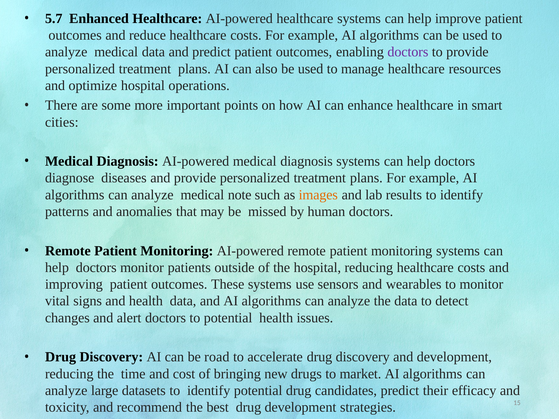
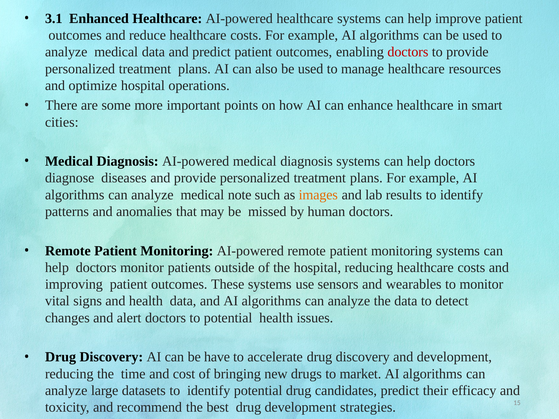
5.7: 5.7 -> 3.1 (54, 19)
doctors colour: purple -> red (408, 52)
road: road -> have (217, 357)
